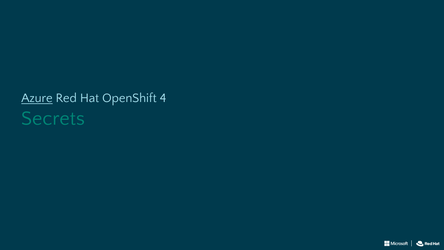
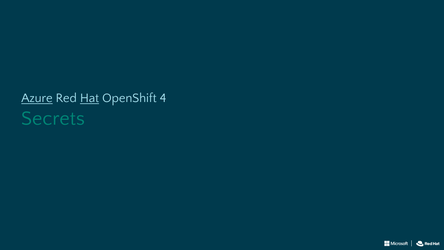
Hat underline: none -> present (90, 98)
